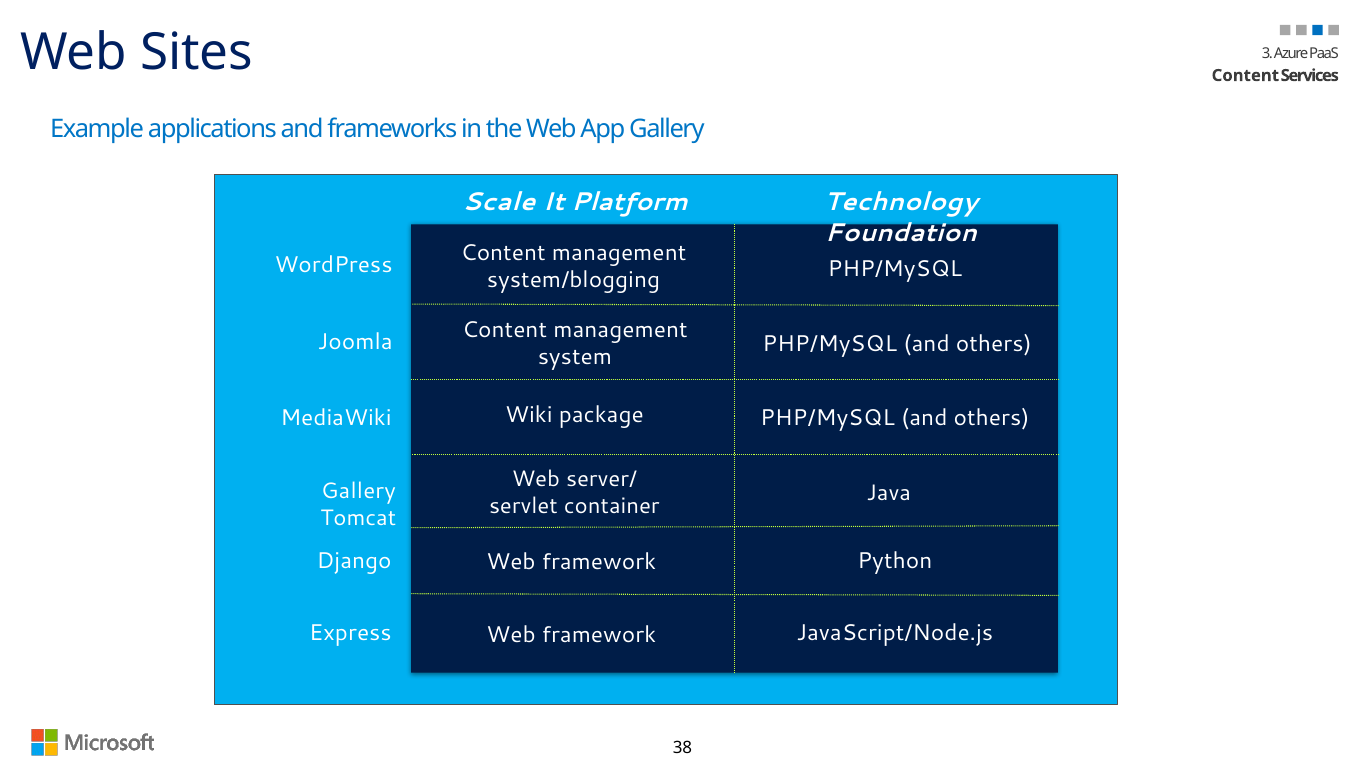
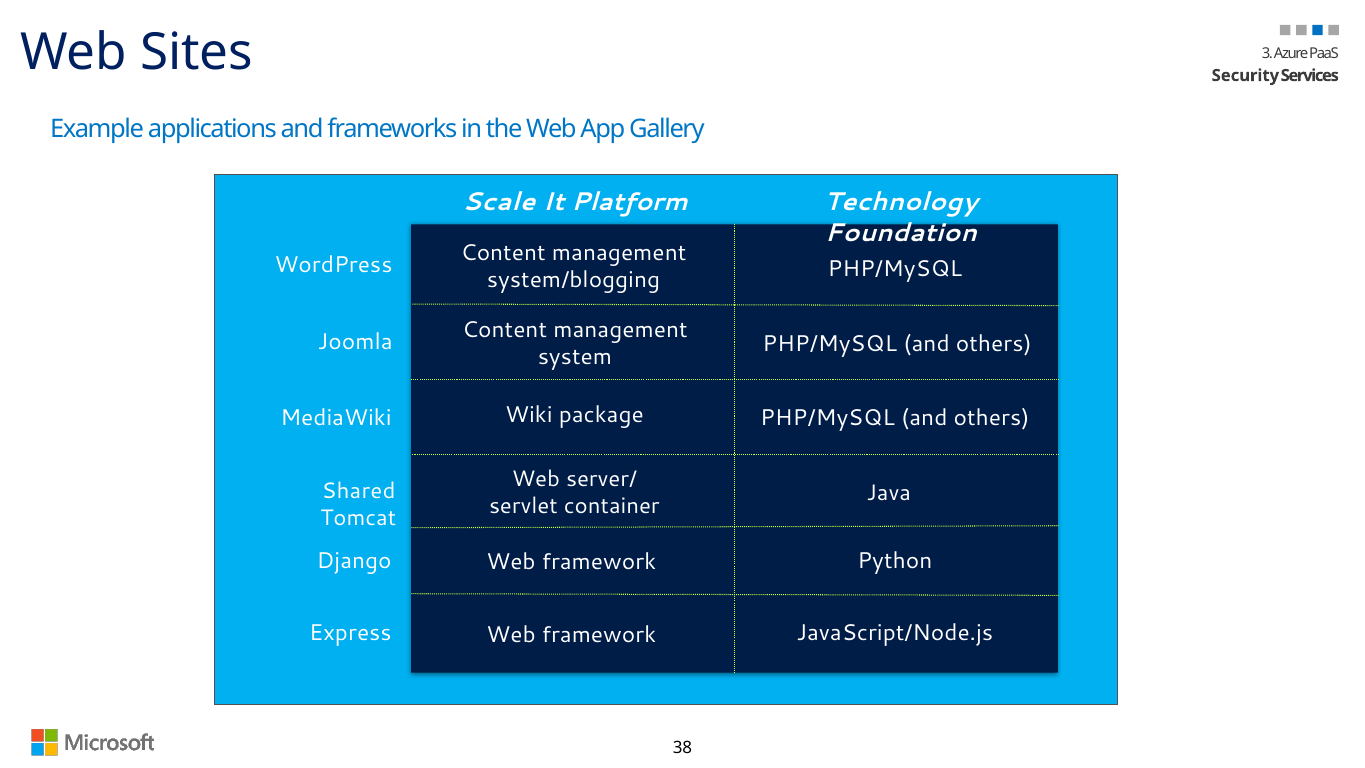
Content: Content -> Security (1245, 75)
Gallery: Gallery -> Shared (359, 491)
